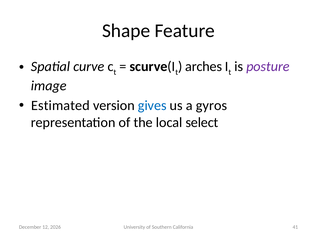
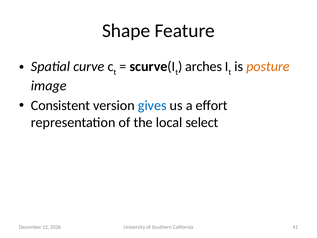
posture colour: purple -> orange (268, 67)
Estimated: Estimated -> Consistent (61, 105)
gyros: gyros -> effort (212, 105)
